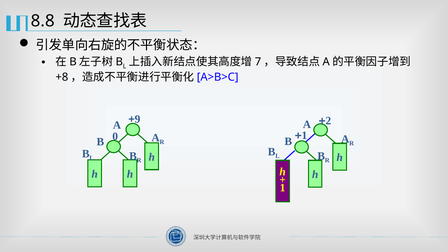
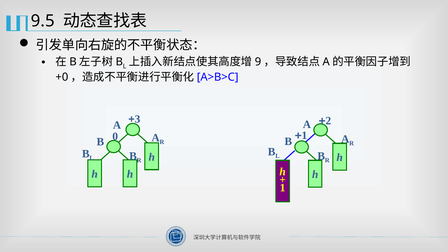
8.8: 8.8 -> 9.5 (43, 21)
7: 7 -> 9 (258, 62)
+8: +8 -> +0 (62, 77)
9: 9 -> 3 (138, 119)
